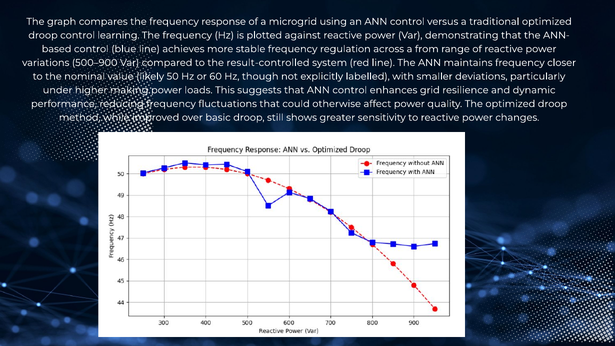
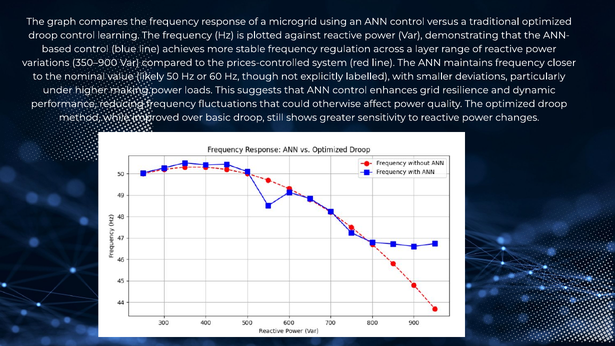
from: from -> layer (427, 49)
500–900: 500–900 -> 350–900 (95, 63)
result-controlled: result-controlled -> prices-controlled (268, 63)
